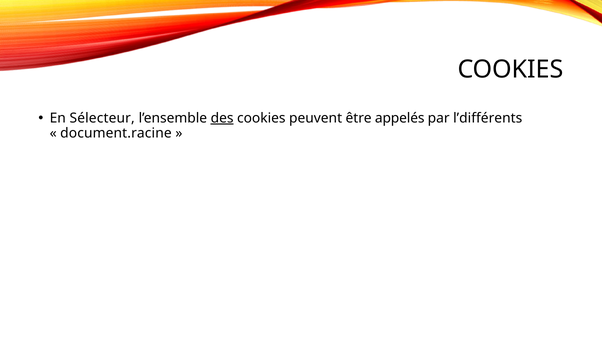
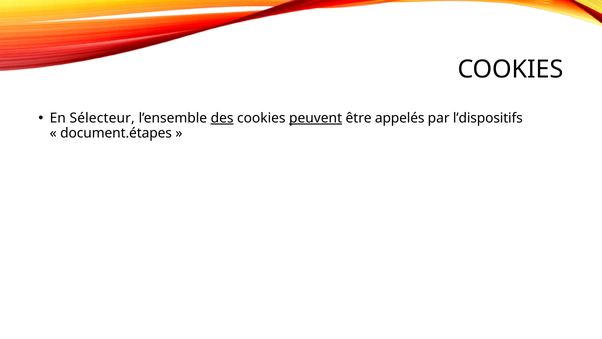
peuvent underline: none -> present (316, 118)
l’différents: l’différents -> l’dispositifs (488, 118)
document.racine: document.racine -> document.étapes (116, 133)
